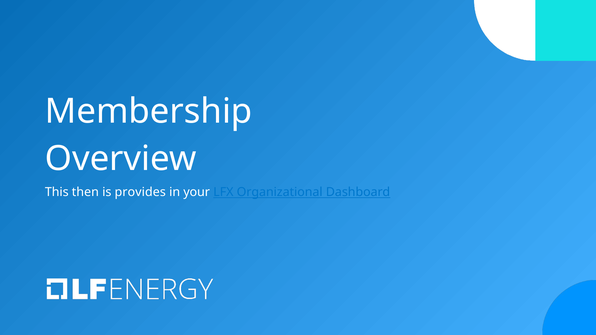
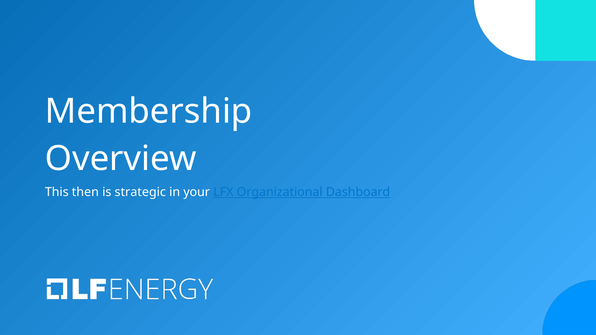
provides: provides -> strategic (140, 192)
